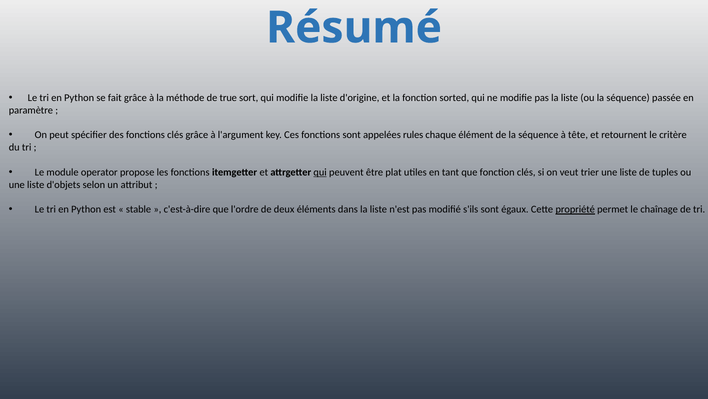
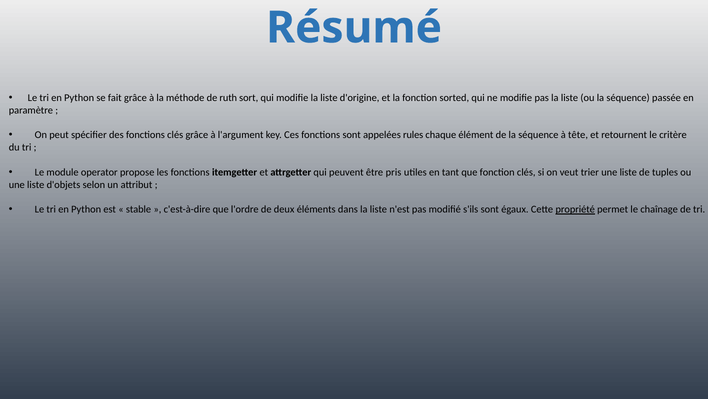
true: true -> ruth (228, 98)
qui underline: present -> none (320, 172)
plat: plat -> pris (394, 172)
